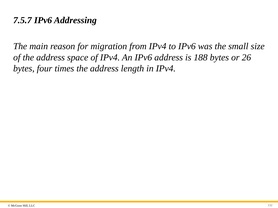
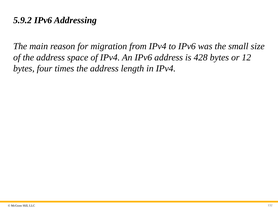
7.5.7: 7.5.7 -> 5.9.2 (22, 20)
188: 188 -> 428 (201, 58)
26: 26 -> 12 (246, 58)
